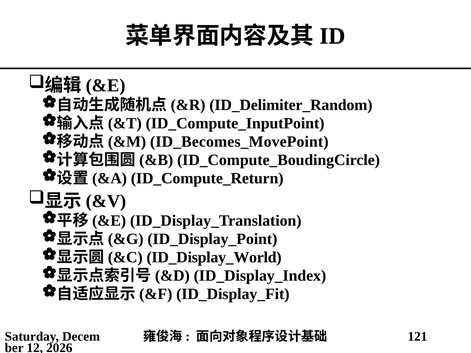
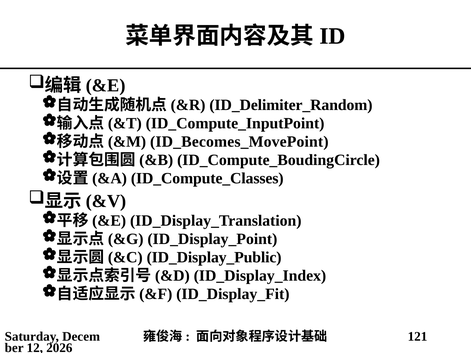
ID_Compute_Return: ID_Compute_Return -> ID_Compute_Classes (207, 178)
ID_Display_World: ID_Display_World -> ID_Display_Public (214, 258)
